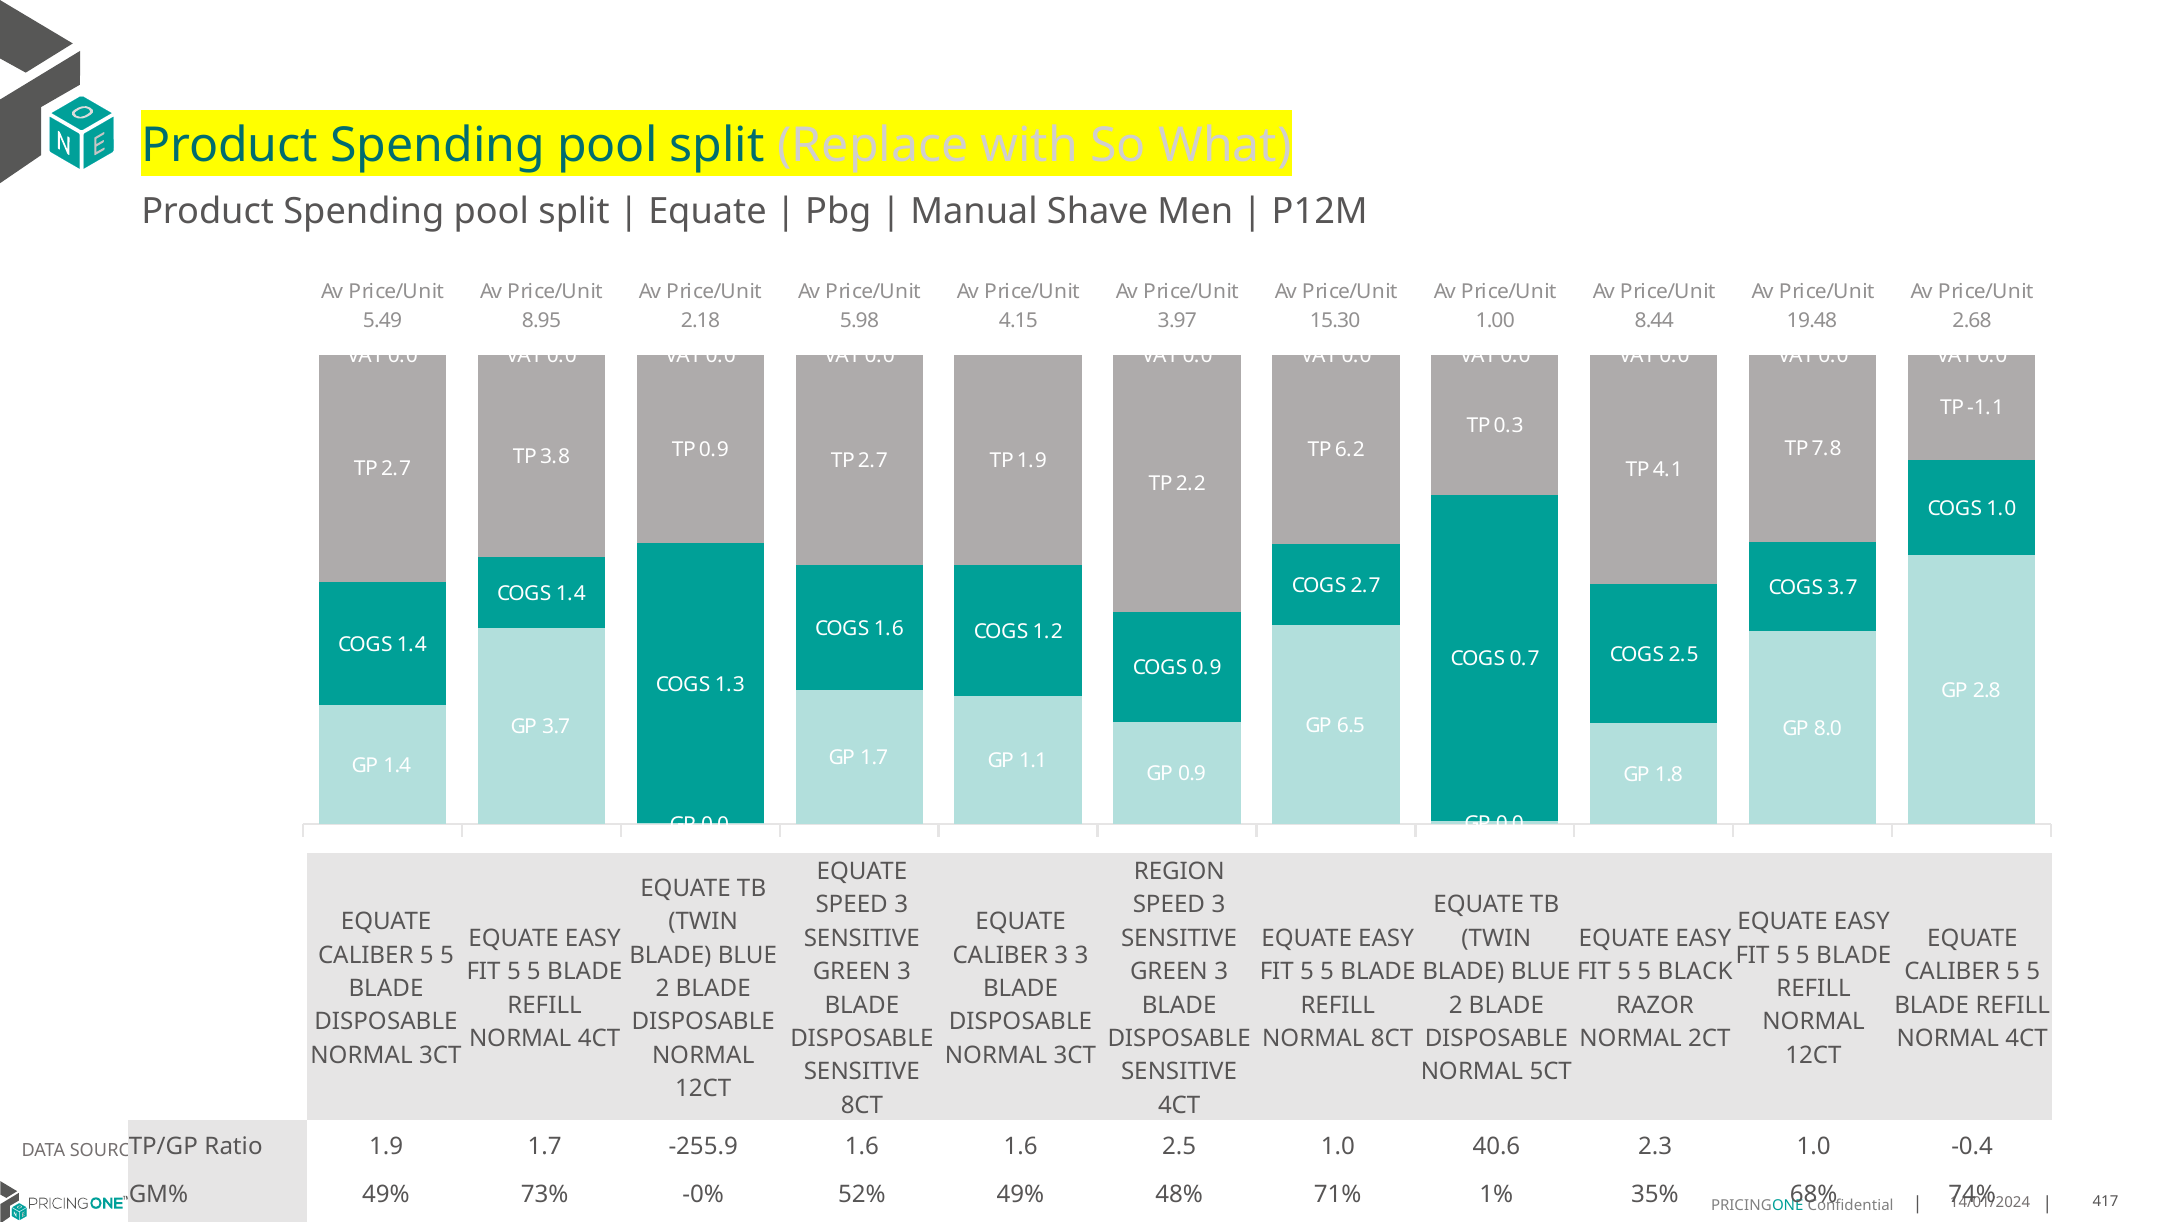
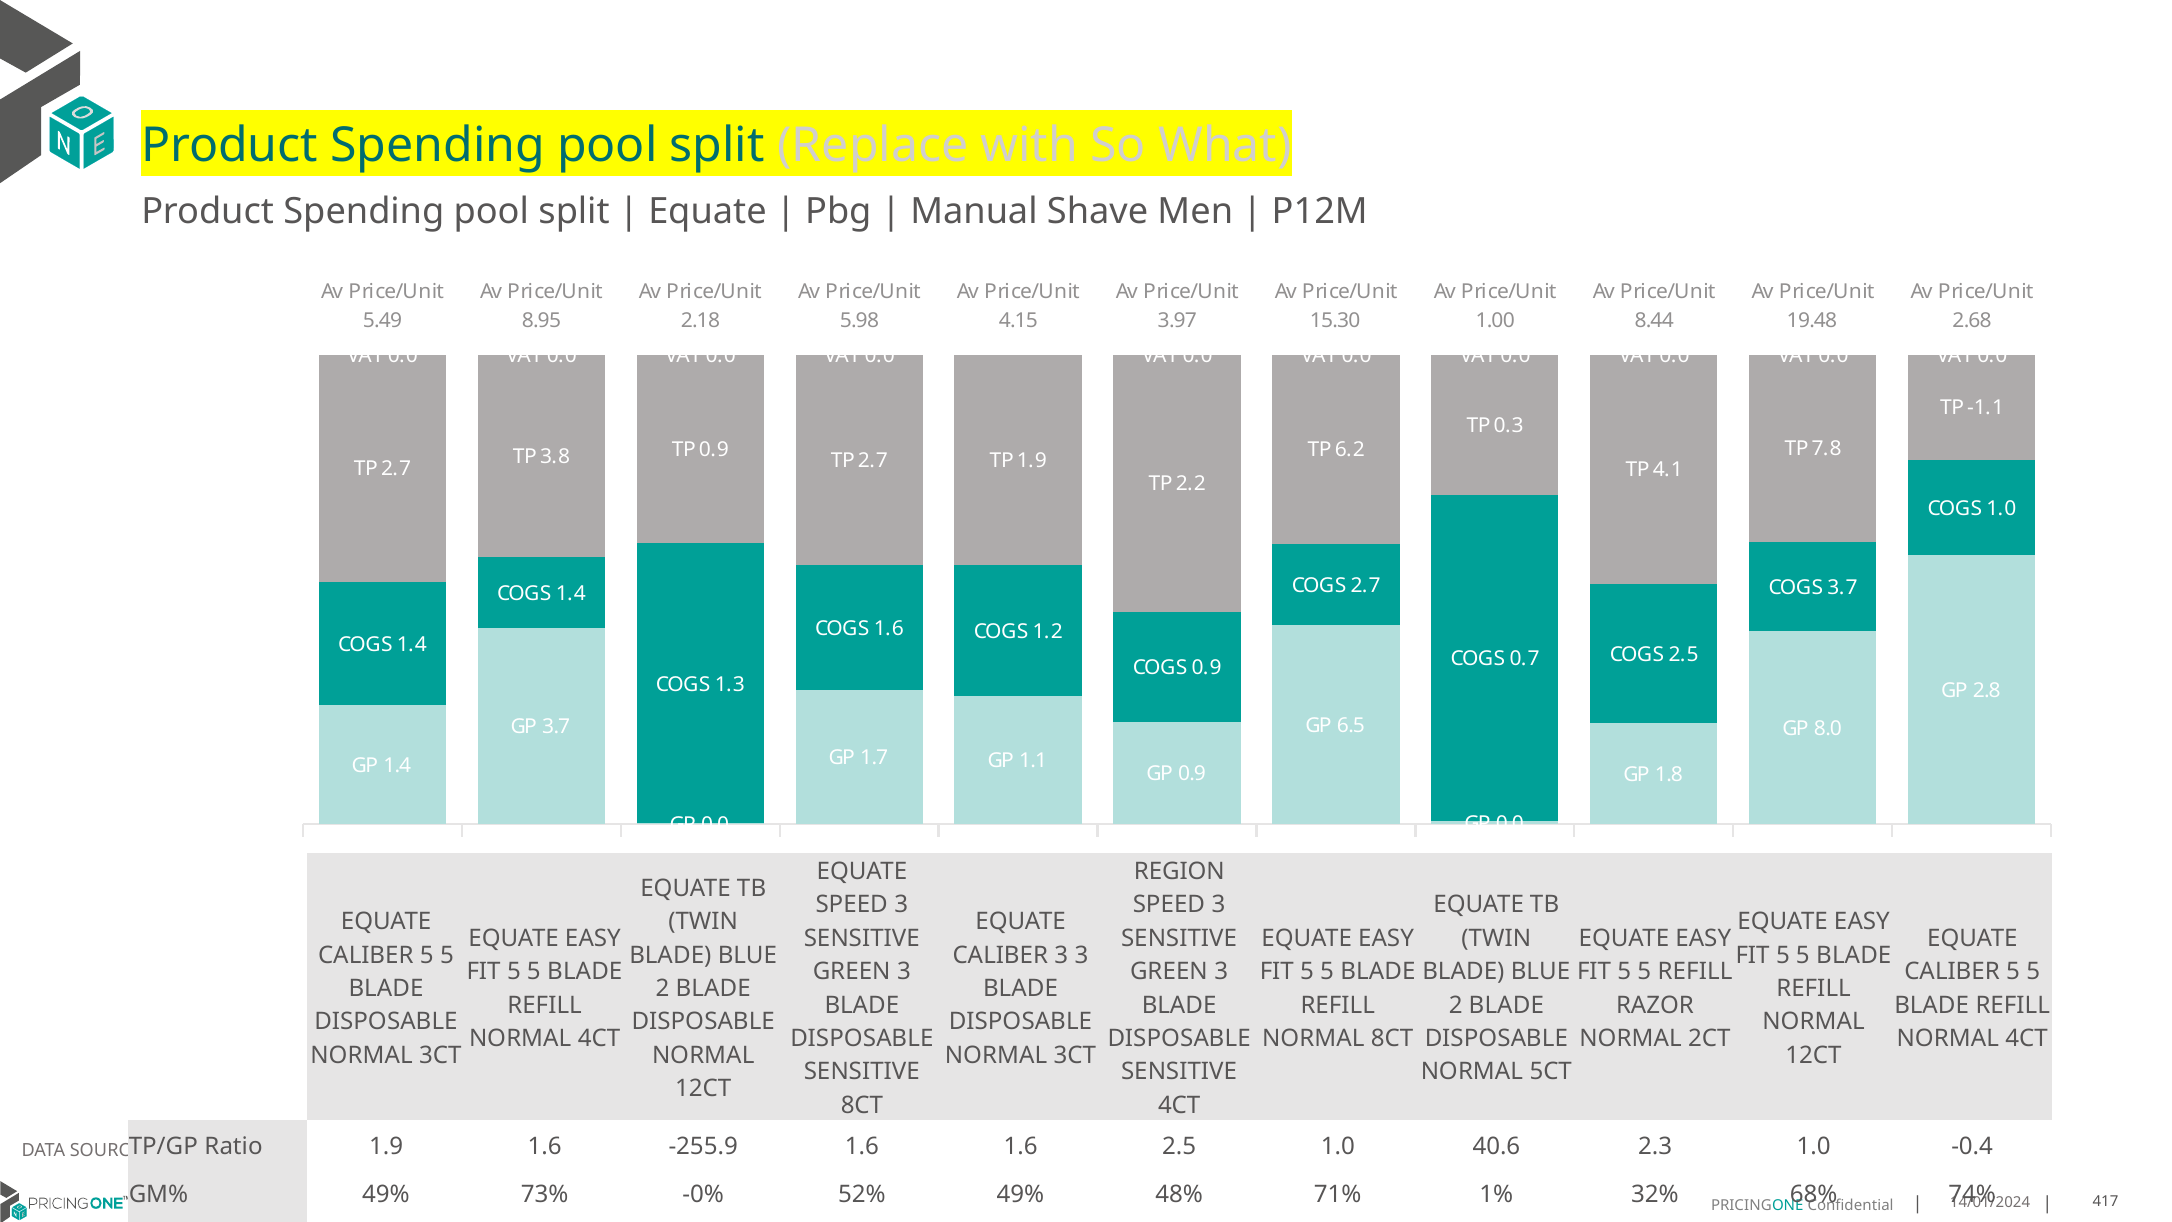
5 BLACK: BLACK -> REFILL (1695, 972)
1.9 1.7: 1.7 -> 1.6 (545, 1146)
35%: 35% -> 32% (1655, 1194)
